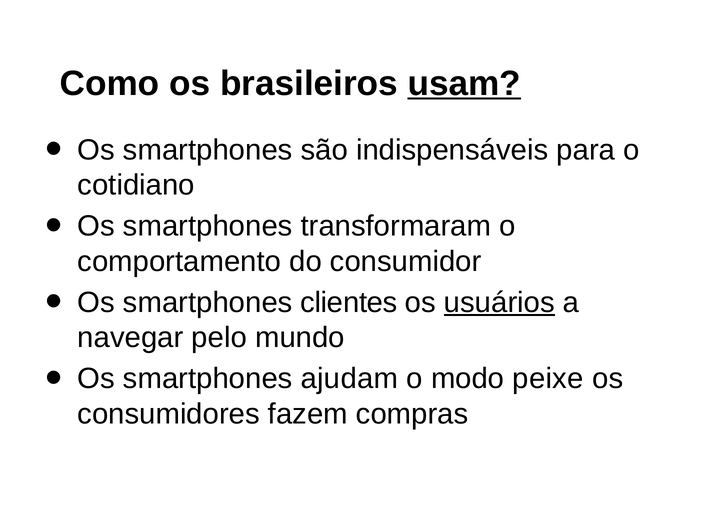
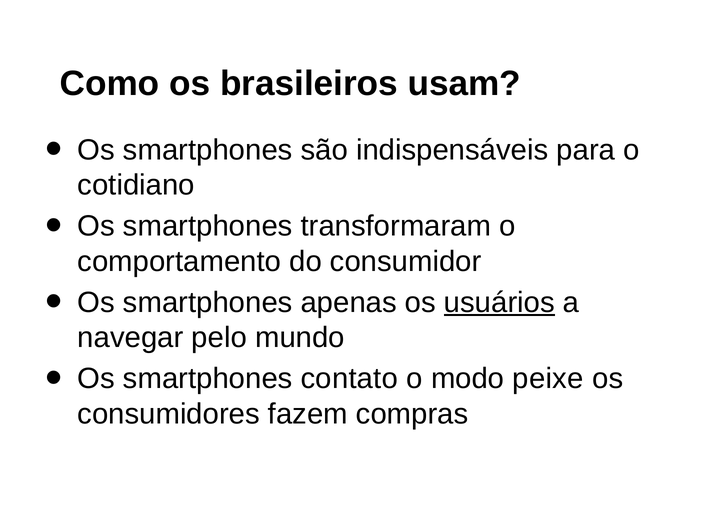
usam underline: present -> none (464, 83)
clientes: clientes -> apenas (349, 302)
ajudam: ajudam -> contato (349, 379)
